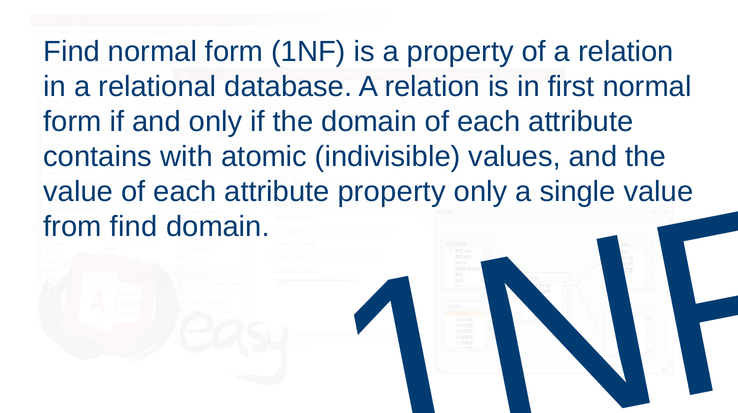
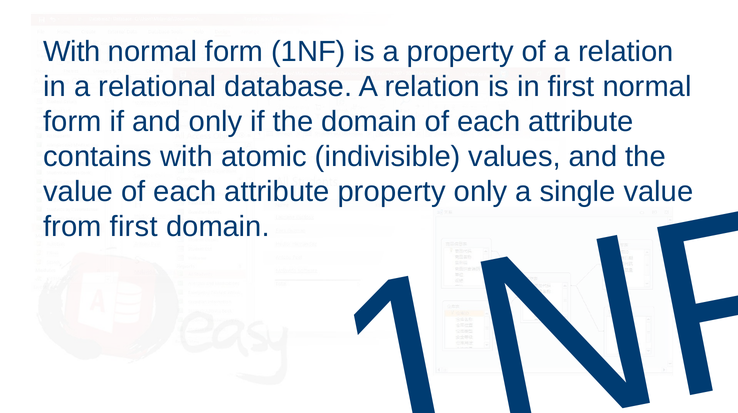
Find: Find -> With (72, 52)
from find: find -> first (134, 227)
